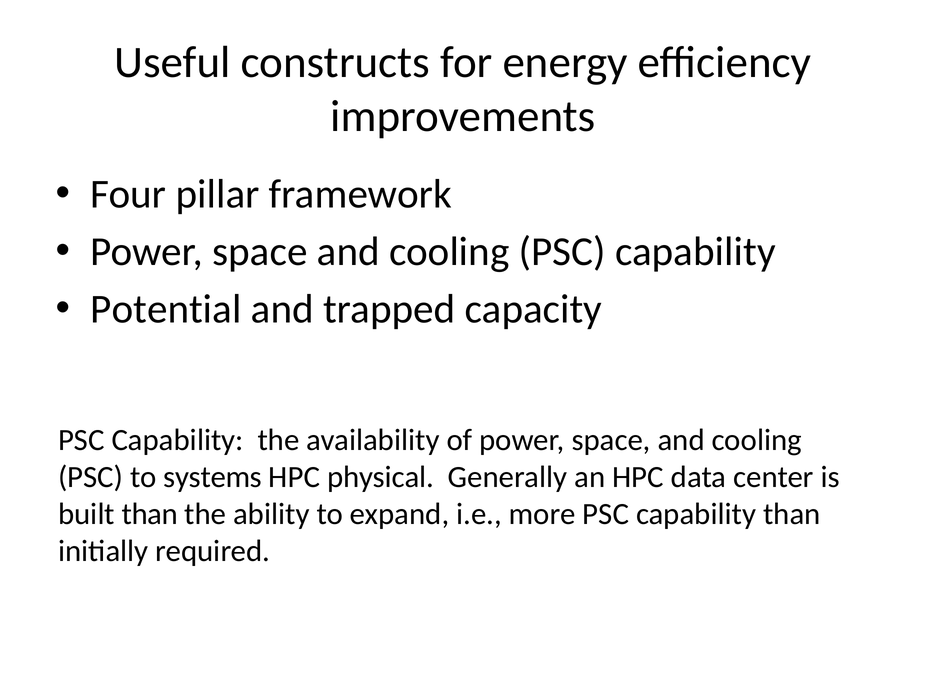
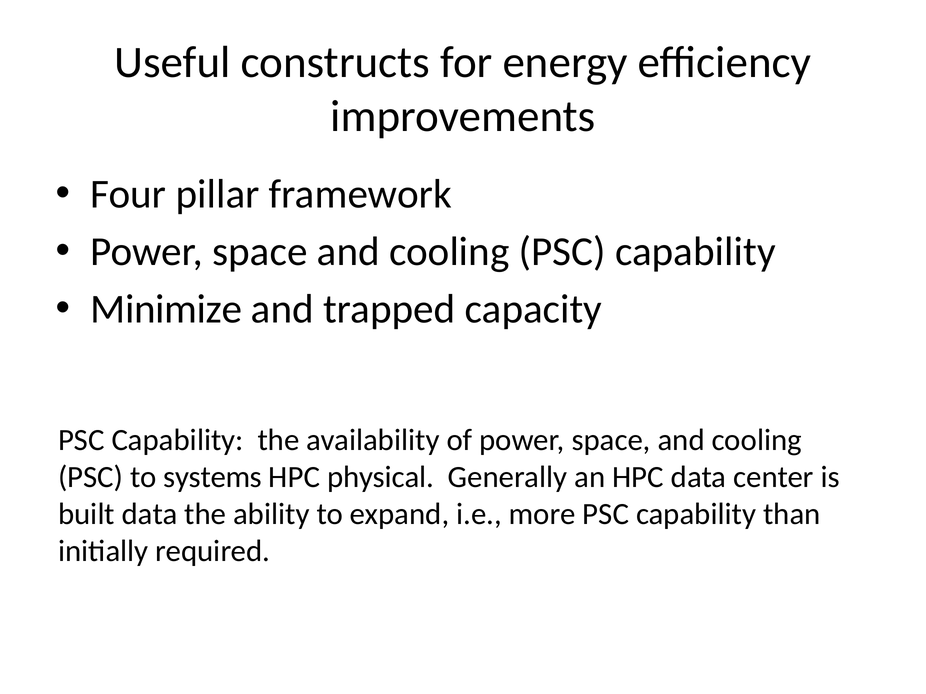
Potential: Potential -> Minimize (166, 310)
built than: than -> data (150, 514)
